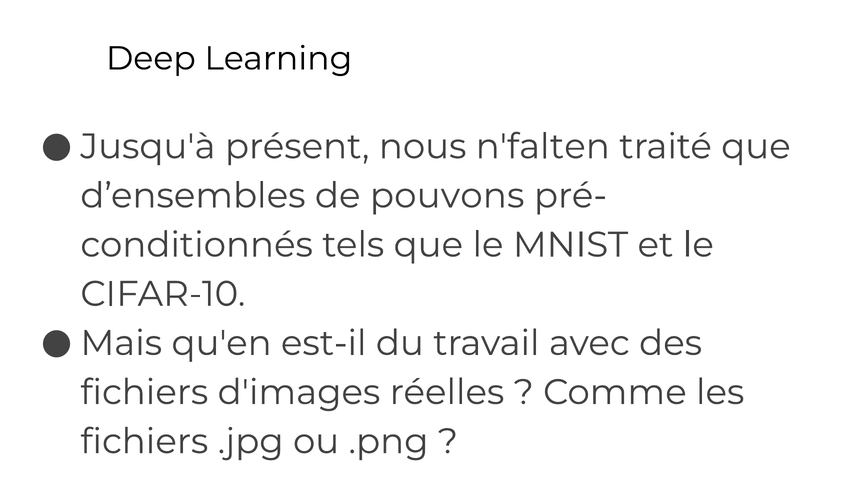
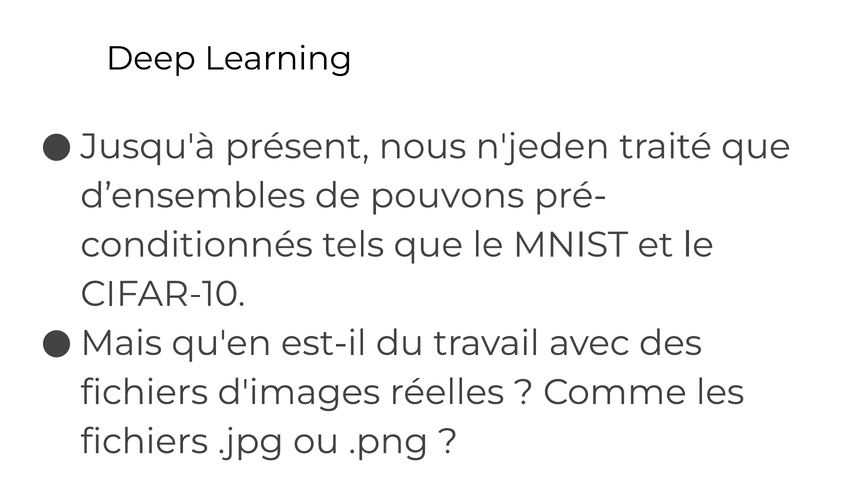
n'falten: n'falten -> n'jeden (543, 146)
